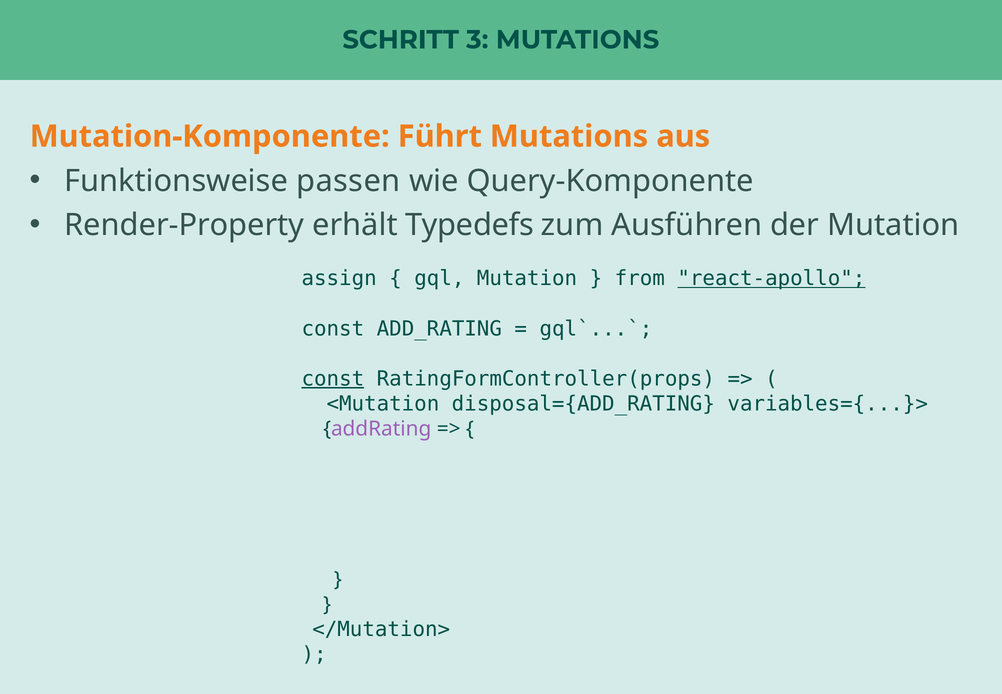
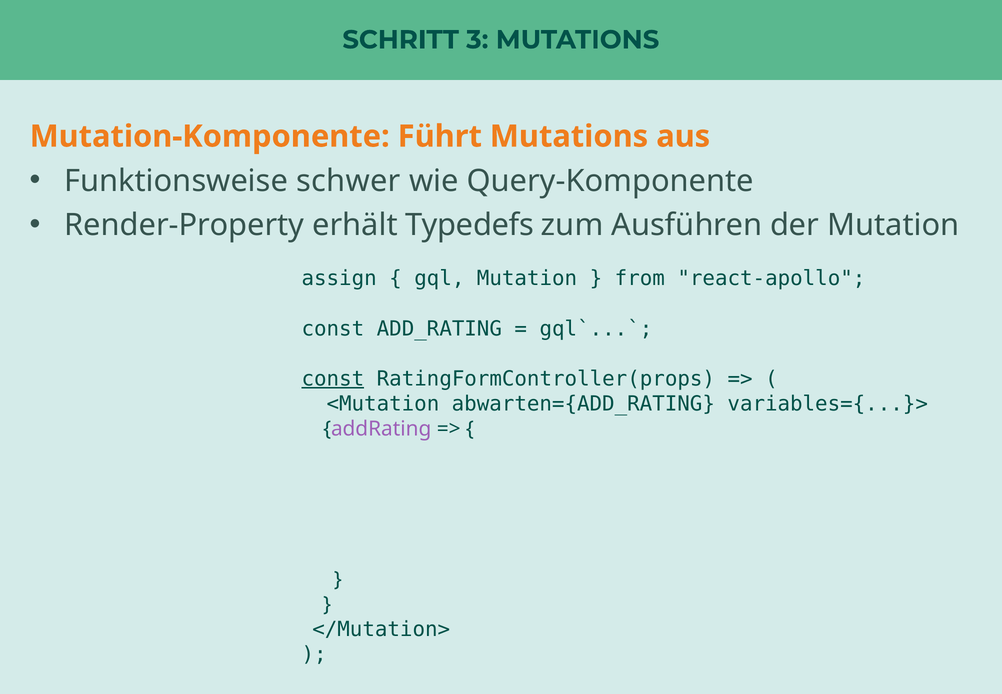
passen: passen -> schwer (348, 181)
react-apollo underline: present -> none (771, 278)
disposal={ADD_RATING: disposal={ADD_RATING -> abwarten={ADD_RATING (583, 404)
